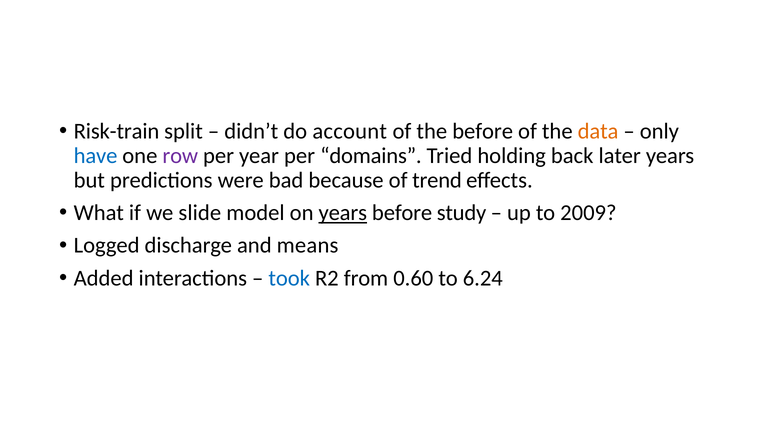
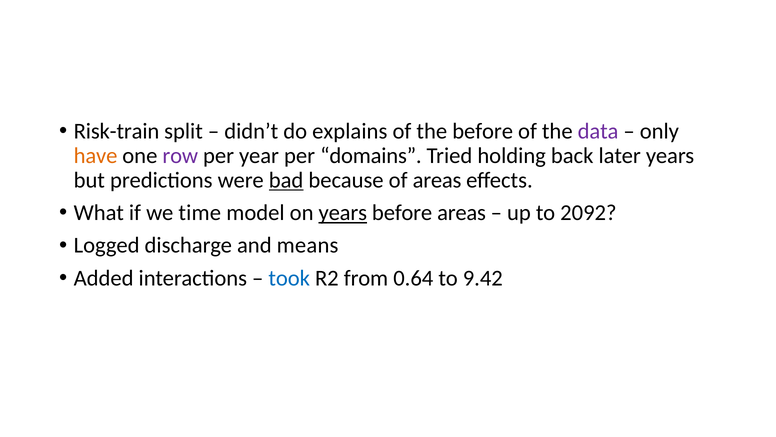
account: account -> explains (350, 131)
data colour: orange -> purple (598, 131)
have colour: blue -> orange (96, 156)
bad underline: none -> present (286, 180)
of trend: trend -> areas (437, 180)
slide: slide -> time (200, 213)
before study: study -> areas (462, 213)
2009: 2009 -> 2092 (588, 213)
0.60: 0.60 -> 0.64 (413, 278)
6.24: 6.24 -> 9.42 (483, 278)
